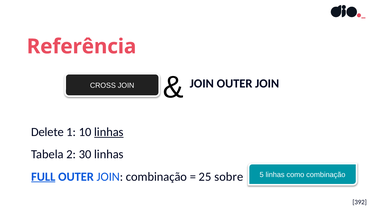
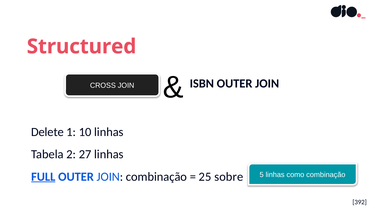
Referência: Referência -> Structured (82, 46)
JOIN: JOIN -> ISBN (202, 83)
linhas underline: present -> none (109, 131)
30: 30 -> 27 (85, 154)
